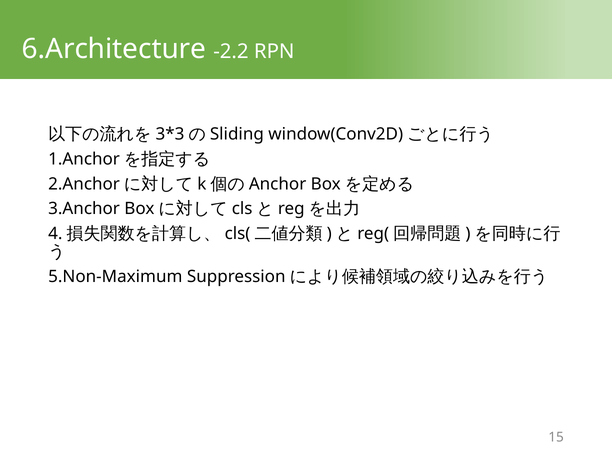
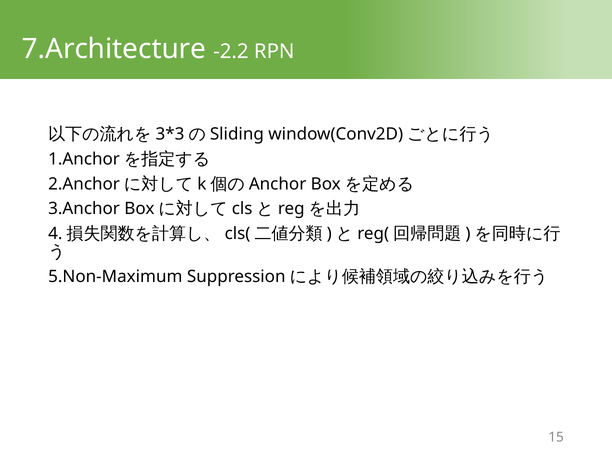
6.Architecture: 6.Architecture -> 7.Architecture (114, 49)
